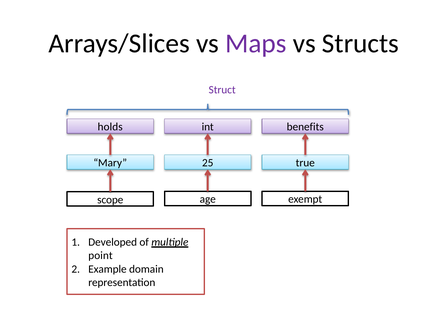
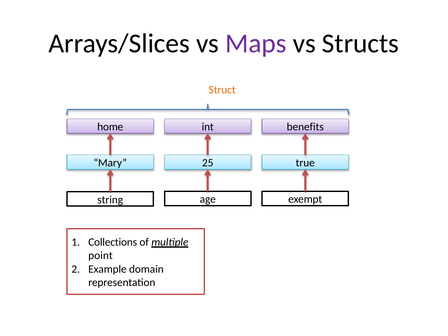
Struct colour: purple -> orange (222, 90)
holds: holds -> home (110, 127)
scope: scope -> string (110, 200)
Developed: Developed -> Collections (113, 242)
